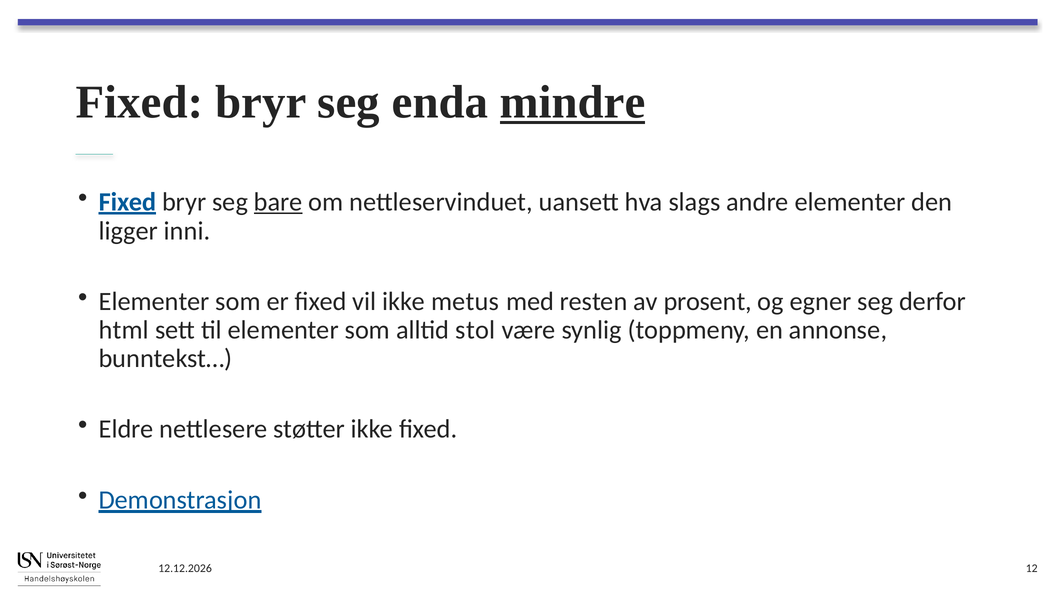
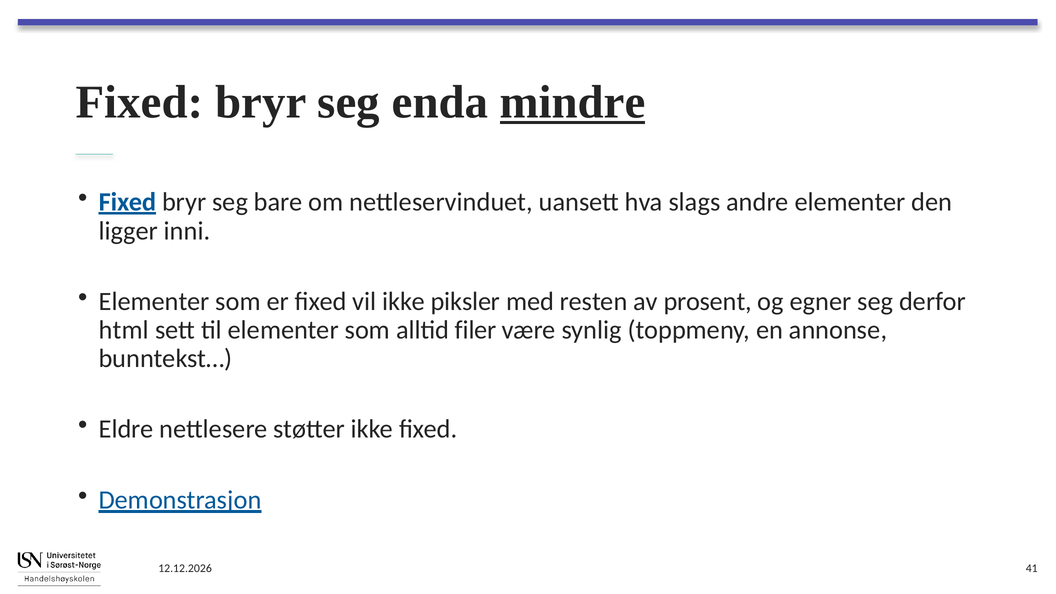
bare underline: present -> none (278, 202)
metus: metus -> piksler (465, 302)
stol: stol -> filer (476, 330)
12: 12 -> 41 (1032, 568)
